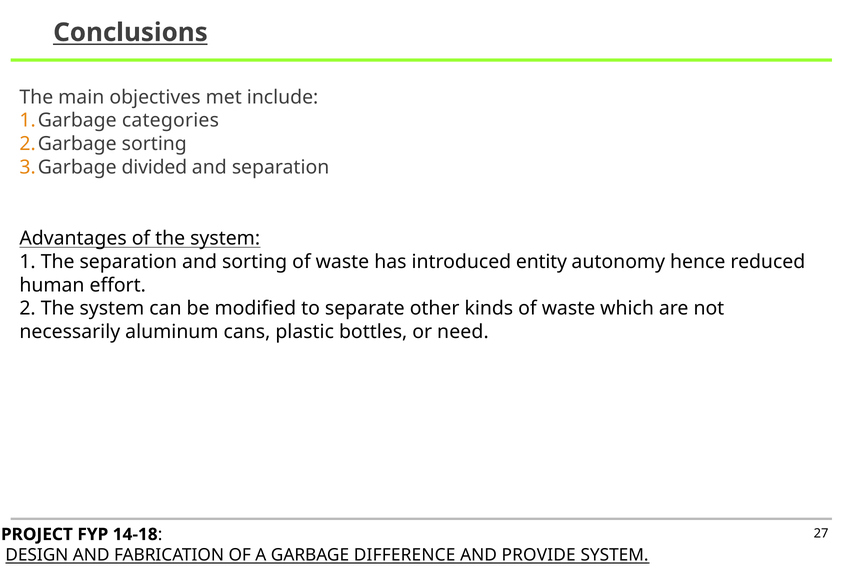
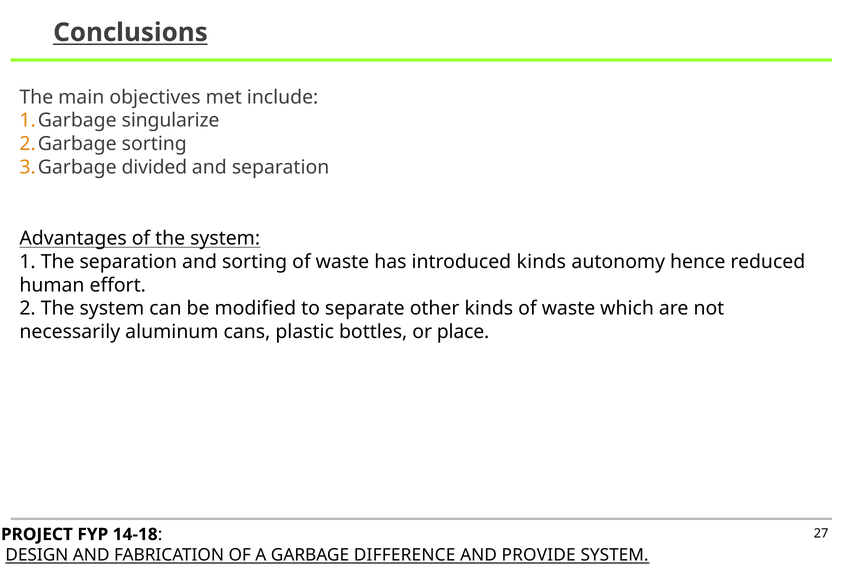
categories: categories -> singularize (171, 121)
introduced entity: entity -> kinds (541, 262)
need: need -> place (463, 332)
